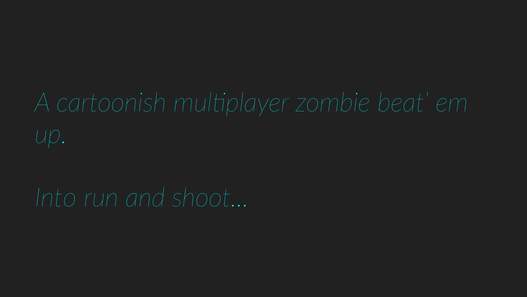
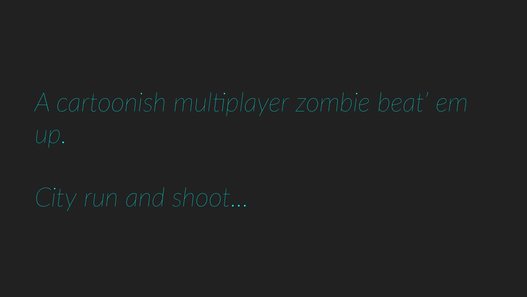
Into: Into -> City (56, 197)
